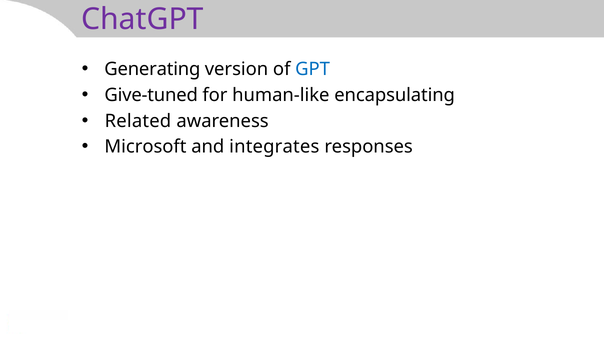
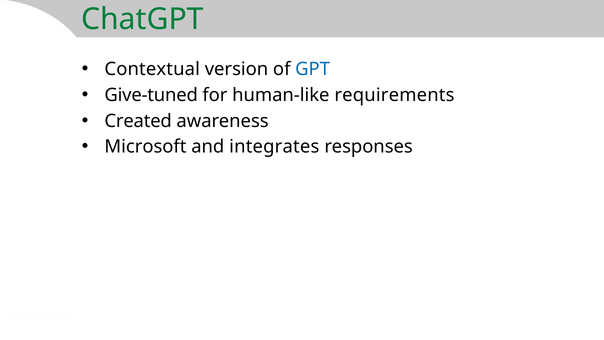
ChatGPT colour: purple -> green (142, 19)
Generating: Generating -> Contextual (152, 69)
encapsulating: encapsulating -> requirements (394, 95)
Related: Related -> Created (138, 121)
